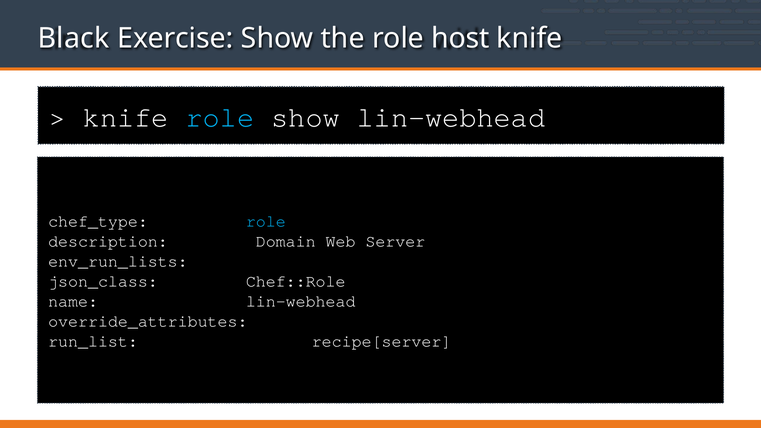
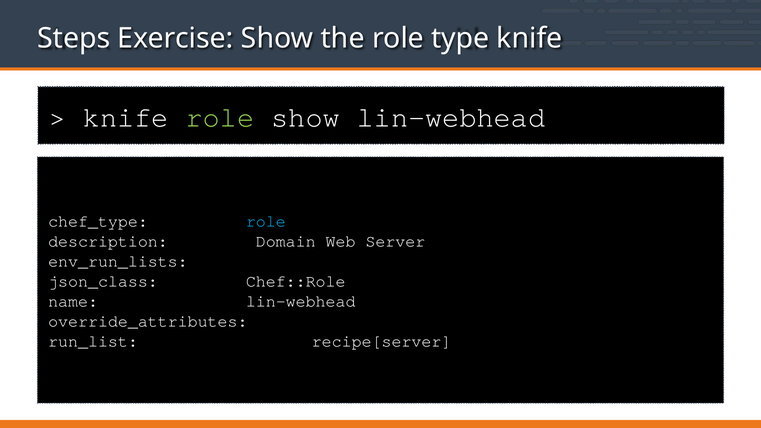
Black: Black -> Steps (74, 38)
host: host -> type (460, 38)
role colour: light blue -> light green (220, 117)
